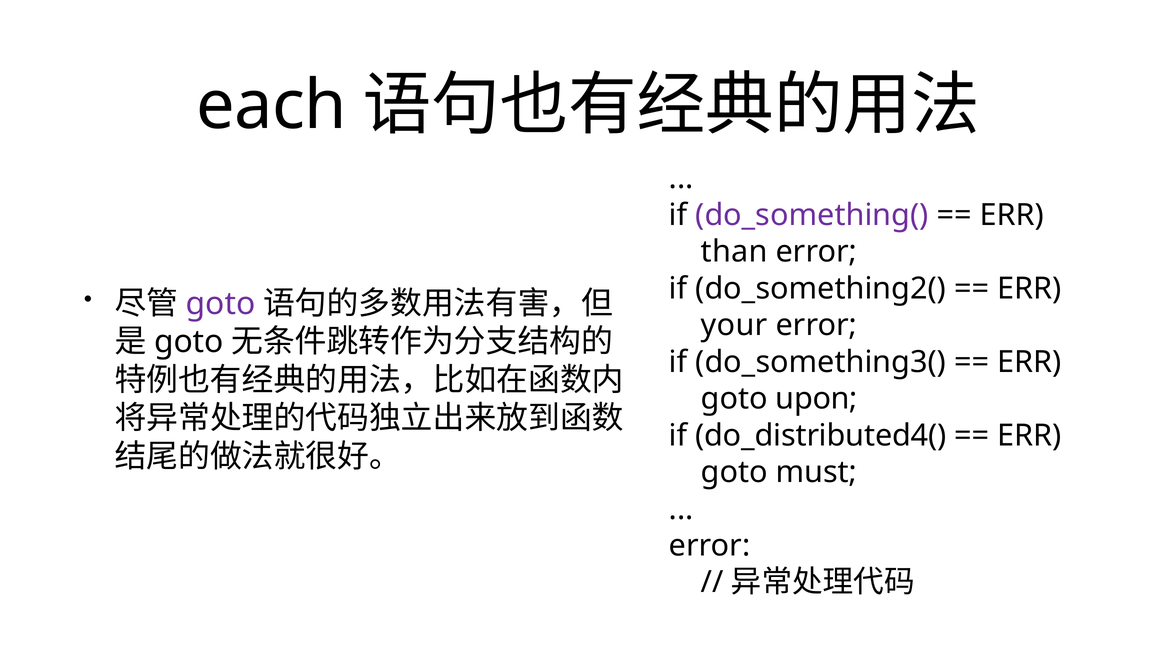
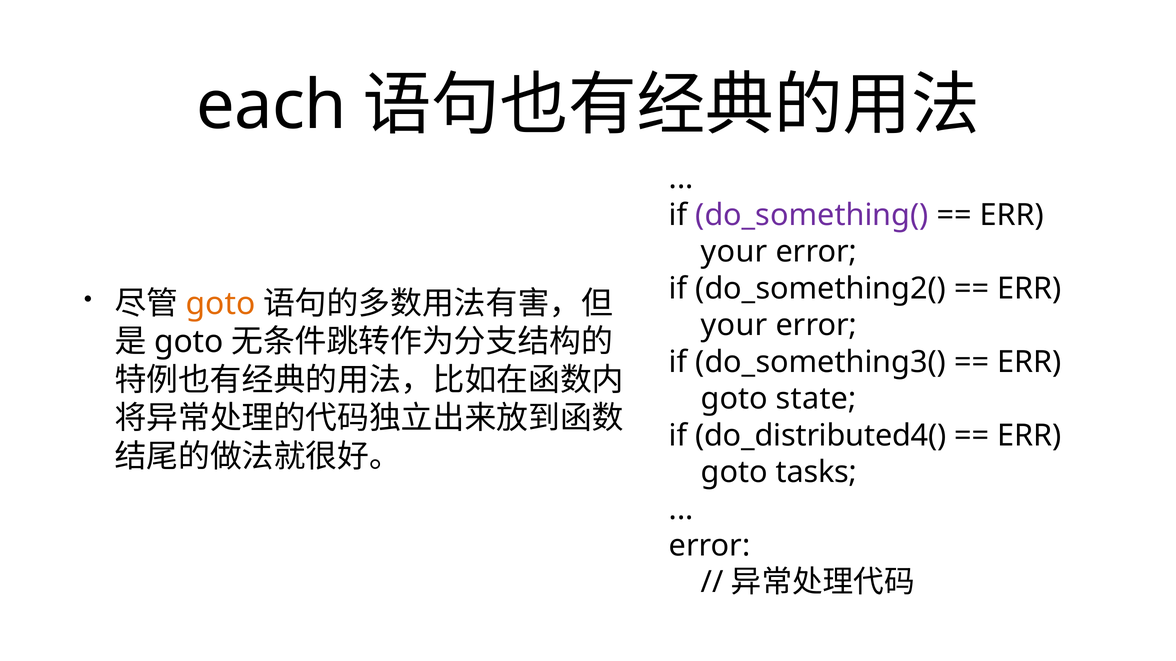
than: than -> your (734, 252)
goto colour: purple -> orange (221, 304)
upon: upon -> state (816, 399)
must: must -> tasks (816, 473)
